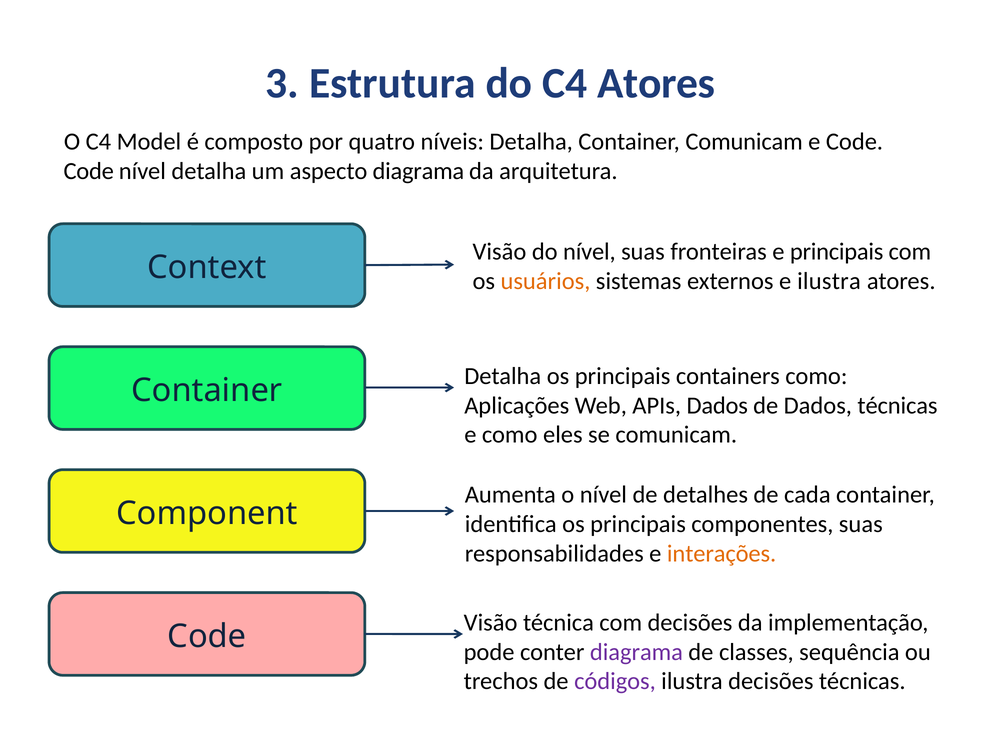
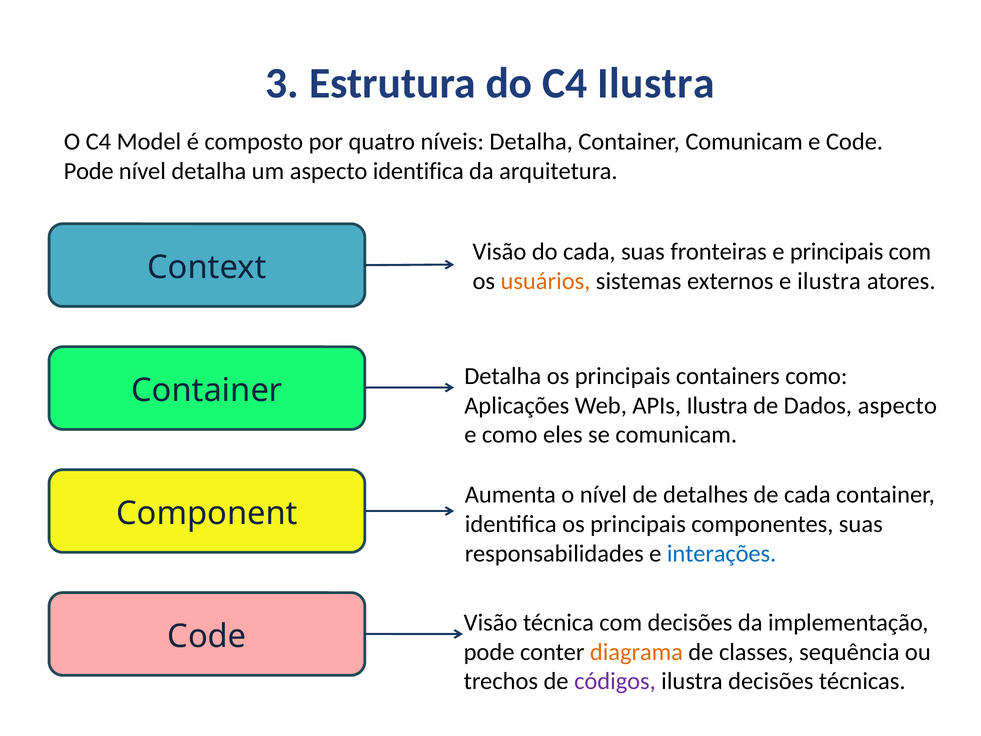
C4 Atores: Atores -> Ilustra (656, 83)
Code: Code -> Pode (89, 171)
aspecto diagrama: diagrama -> identifica (418, 171)
do nível: nível -> cada (589, 252)
APIs Dados: Dados -> Ilustra (717, 405)
Dados técnicas: técnicas -> aspecto (897, 405)
interações colour: orange -> blue (722, 553)
diagrama colour: purple -> orange (636, 652)
